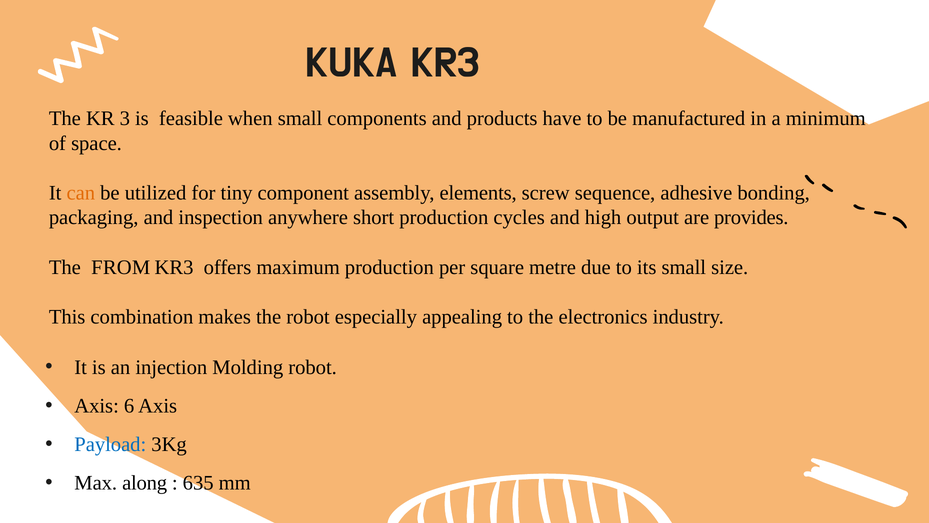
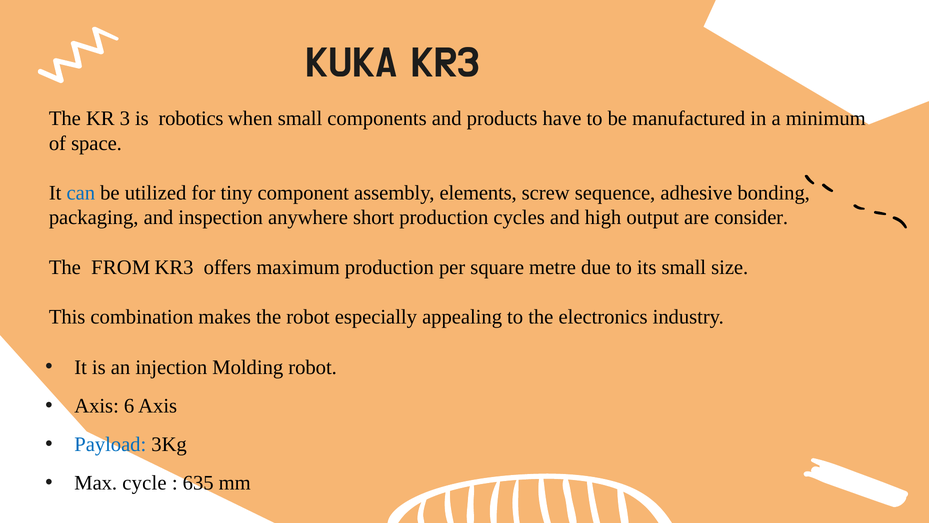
feasible: feasible -> robotics (191, 118)
can colour: orange -> blue (81, 193)
provides: provides -> consider (751, 217)
along: along -> cycle (144, 483)
